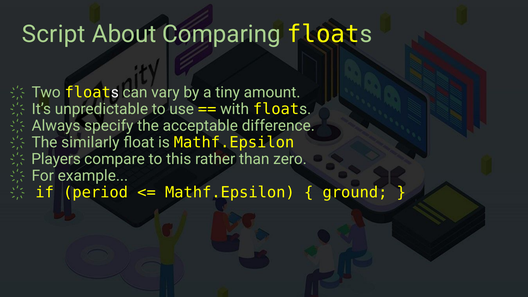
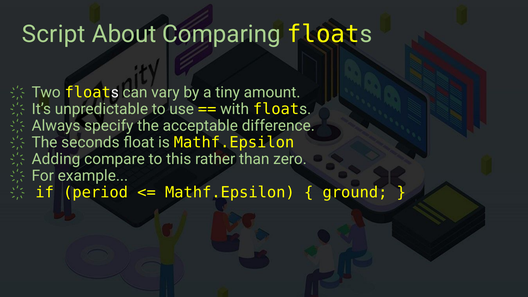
similarly: similarly -> seconds (90, 142)
Players: Players -> Adding (56, 159)
